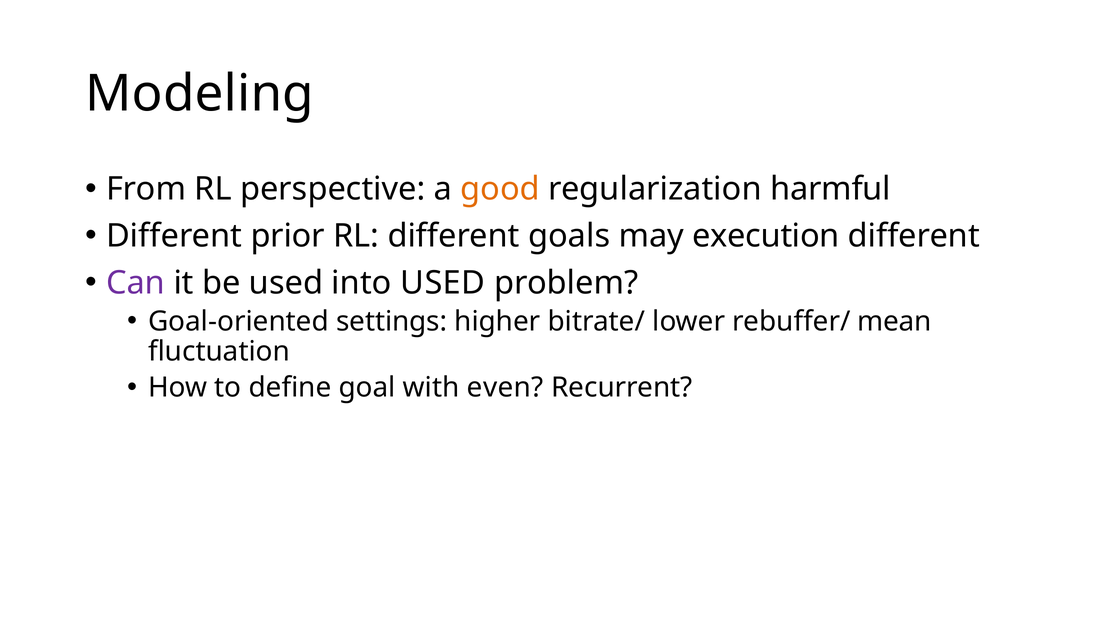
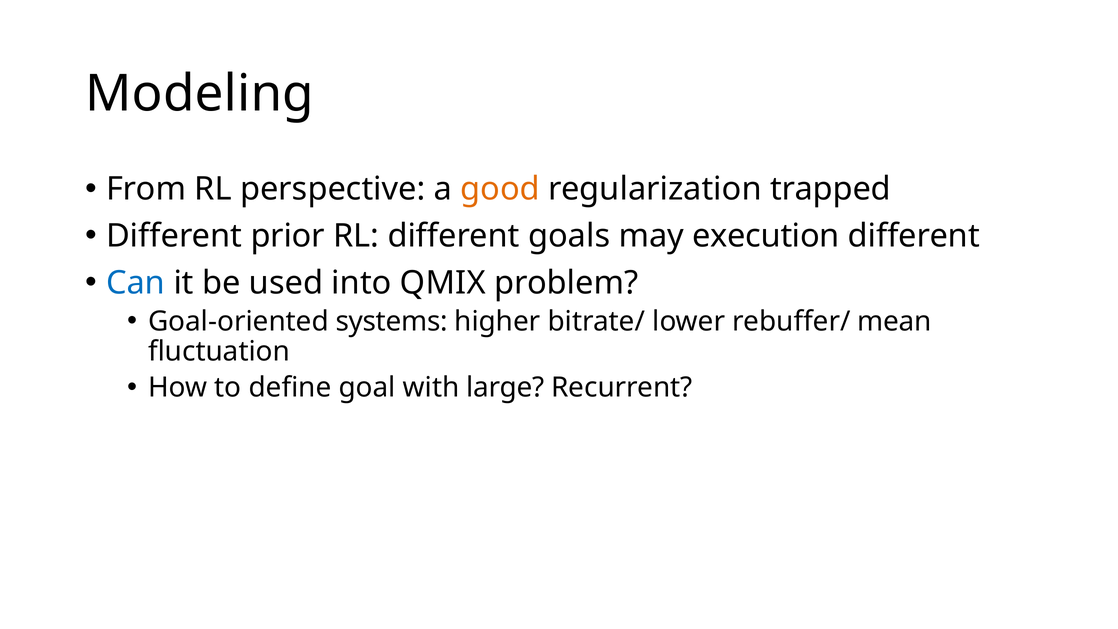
harmful: harmful -> trapped (830, 189)
Can colour: purple -> blue (136, 283)
into USED: USED -> QMIX (443, 283)
settings: settings -> systems (392, 321)
even: even -> large (505, 387)
